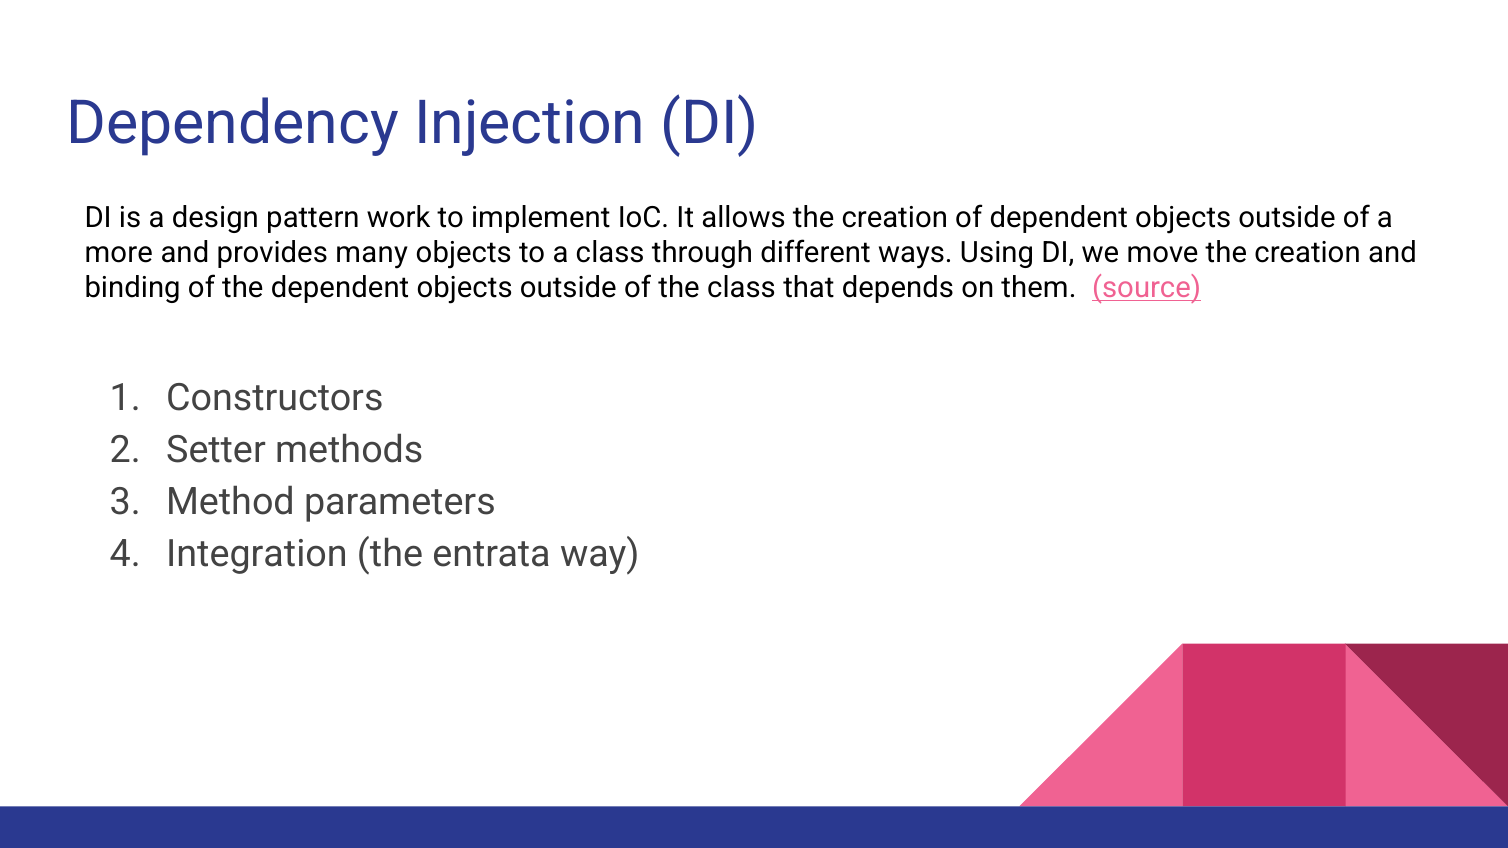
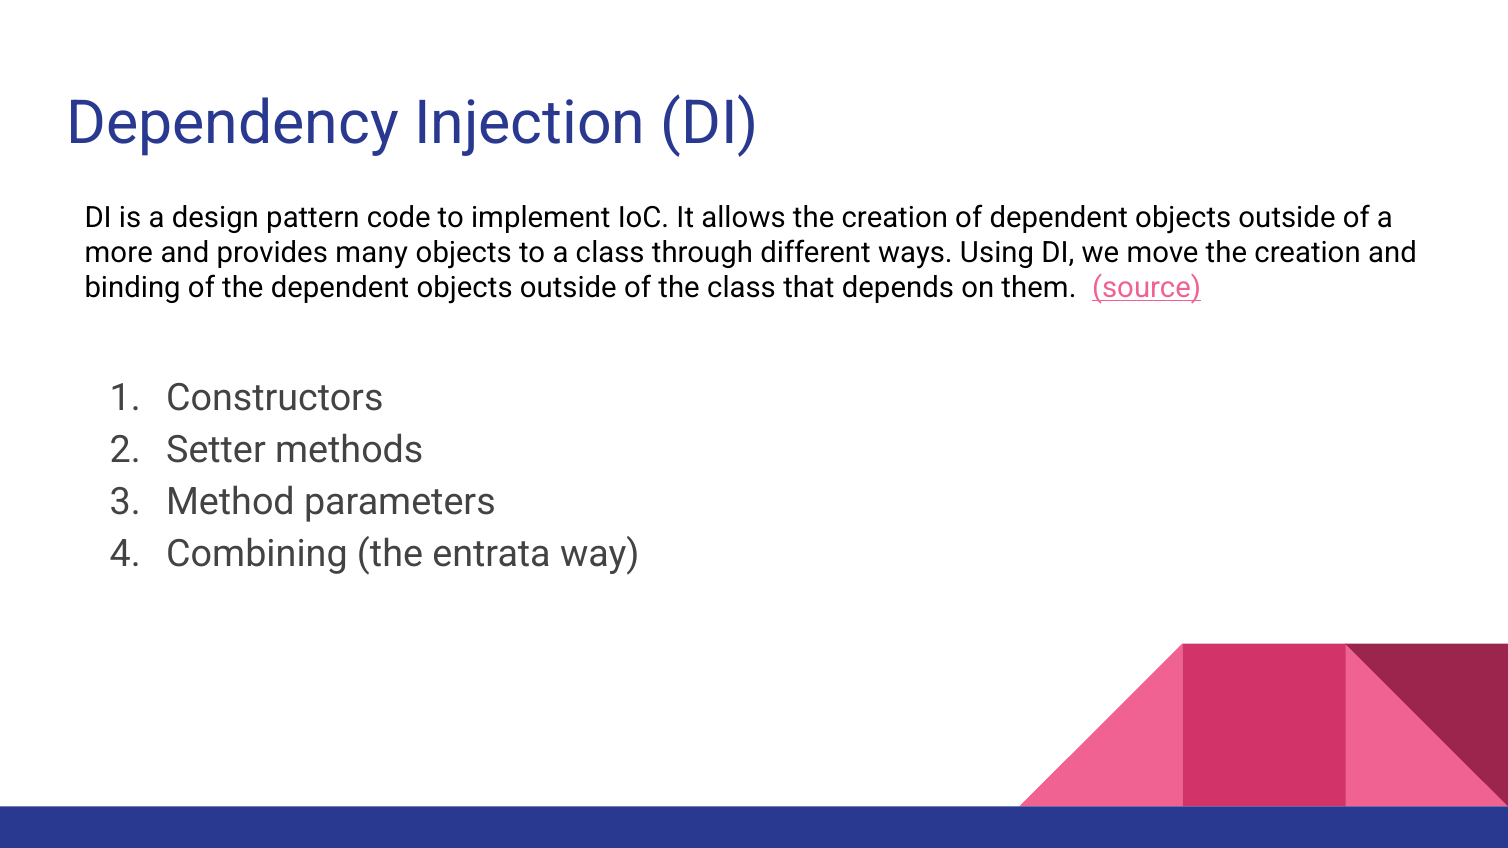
work: work -> code (399, 218)
Integration: Integration -> Combining (257, 554)
